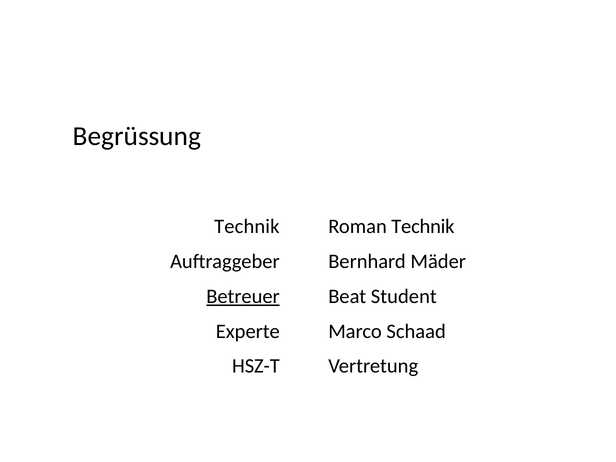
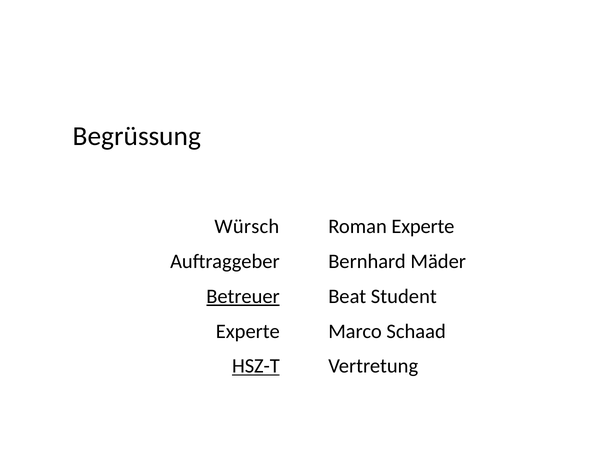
Technik: Technik -> Würsch (247, 227)
Roman Technik: Technik -> Experte (423, 227)
HSZ-T underline: none -> present (256, 366)
